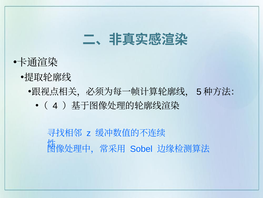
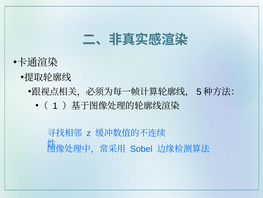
4: 4 -> 1 (55, 105)
